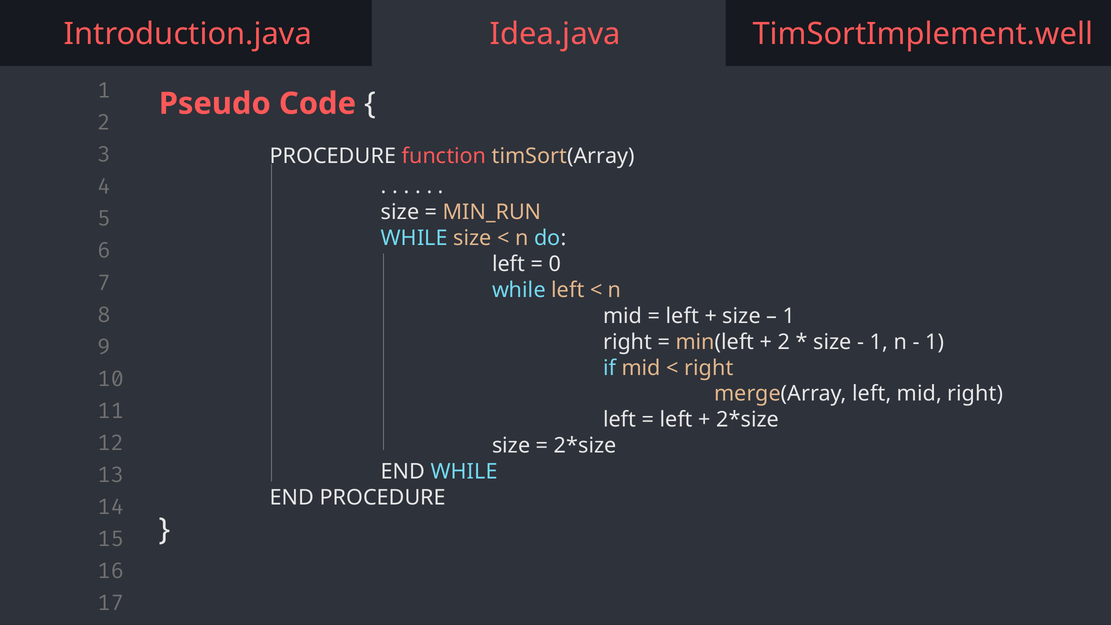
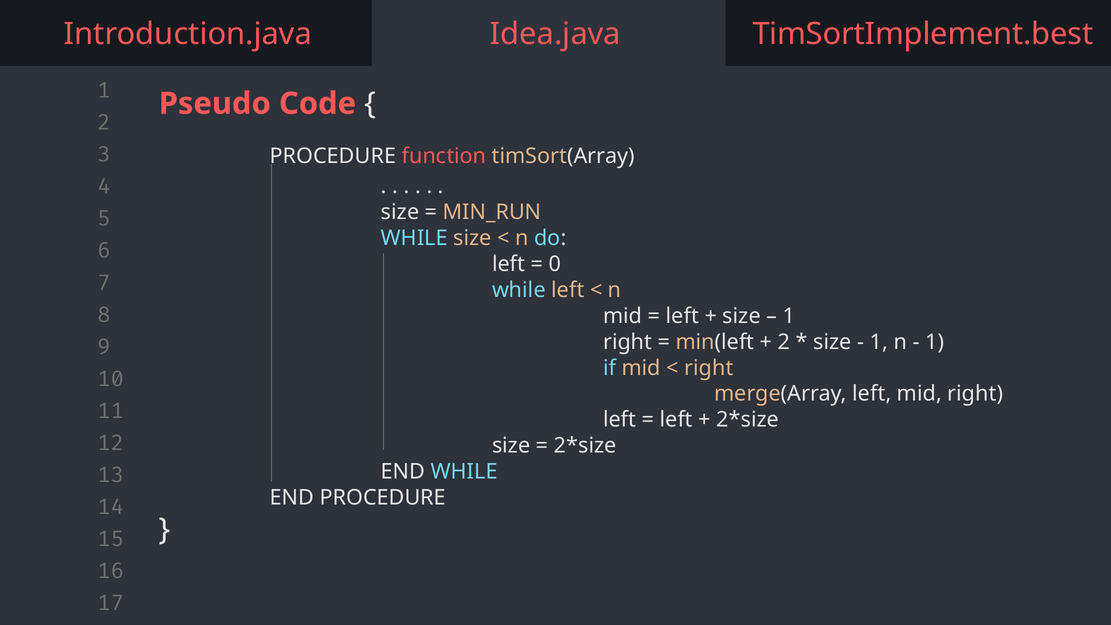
TimSortImplement.well: TimSortImplement.well -> TimSortImplement.best (923, 34)
